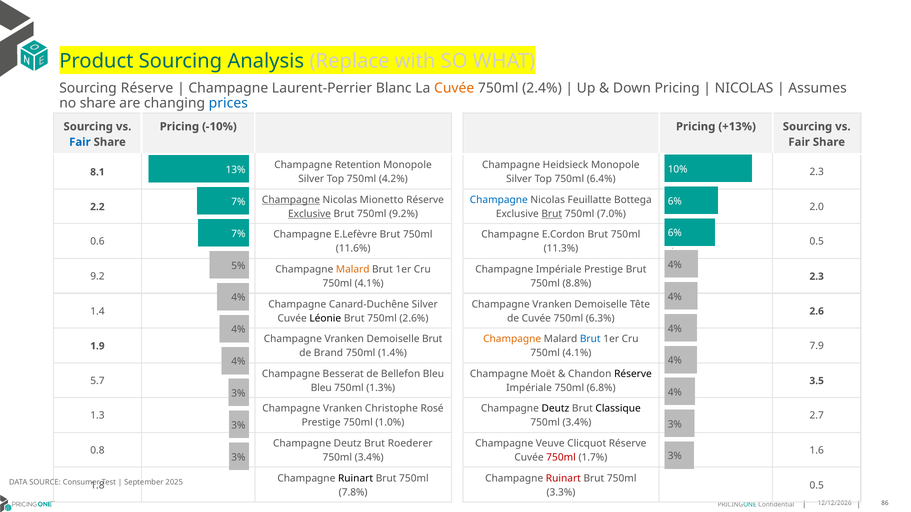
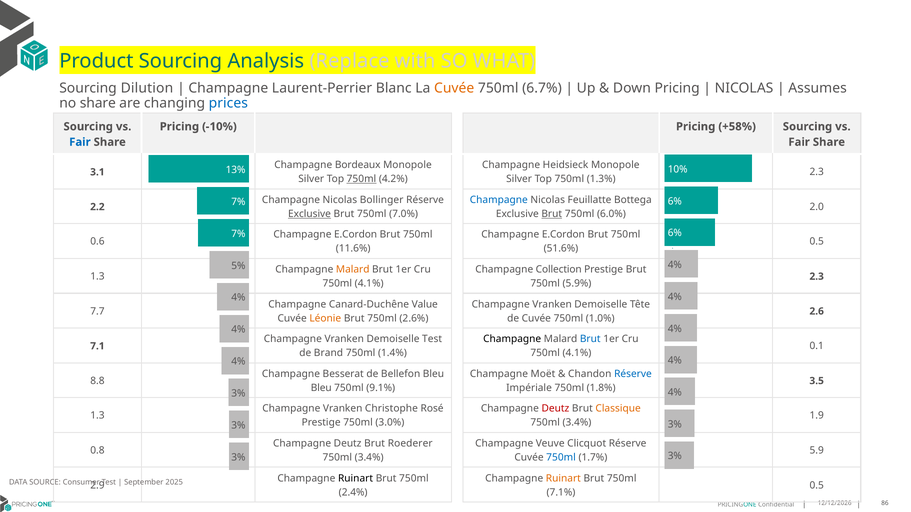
Sourcing Réserve: Réserve -> Dilution (147, 88)
2.4%: 2.4% -> 6.7% (542, 88)
+13%: +13% -> +58% (737, 127)
Retention: Retention -> Bordeaux (358, 165)
8.1: 8.1 -> 3.1 (97, 172)
750ml underline: none -> present (361, 179)
6.4%: 6.4% -> 1.3% (601, 179)
Champagne underline: present -> none (291, 200)
Mionetto: Mionetto -> Bollinger (382, 200)
9.2%: 9.2% -> 7.0% (404, 214)
7.0%: 7.0% -> 6.0% (611, 214)
E.Lefèvre: E.Lefèvre -> E.Cordon (356, 235)
11.3%: 11.3% -> 51.6% (561, 249)
Champagne Impériale: Impériale -> Collection (559, 270)
9.2: 9.2 -> 1.3 (97, 277)
8.8%: 8.8% -> 5.9% (577, 284)
Canard-Duchêne Silver: Silver -> Value (425, 305)
1.4: 1.4 -> 7.7 (97, 311)
Léonie colour: black -> orange (325, 318)
6.3%: 6.3% -> 1.0% (600, 318)
Demoiselle Brut: Brut -> Test (432, 339)
Champagne colour: orange -> black (512, 339)
7.9: 7.9 -> 0.1 (817, 346)
1.9: 1.9 -> 7.1 (97, 346)
Réserve colour: black -> blue (633, 374)
5.7: 5.7 -> 8.8 (97, 381)
1.3%: 1.3% -> 9.1% (381, 388)
6.8%: 6.8% -> 1.8% (601, 388)
Deutz colour: black -> red (555, 409)
Classique colour: black -> orange (618, 409)
2.7: 2.7 -> 1.9 (817, 416)
1.0%: 1.0% -> 3.0% (390, 423)
1.6: 1.6 -> 5.9 (817, 451)
750ml colour: red -> blue (561, 458)
Ruinart colour: red -> orange (563, 479)
1.8: 1.8 -> 2.9 (97, 486)
7.8%: 7.8% -> 2.4% (353, 493)
3.3%: 3.3% -> 7.1% (561, 493)
